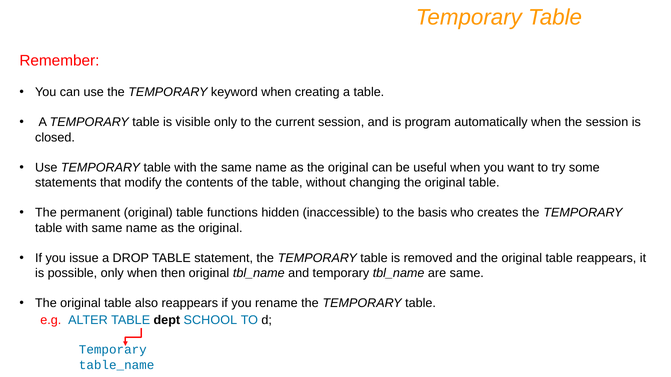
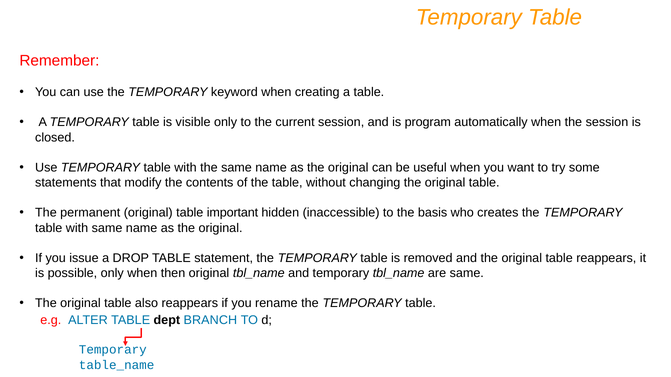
functions: functions -> important (232, 213)
SCHOOL: SCHOOL -> BRANCH (210, 320)
